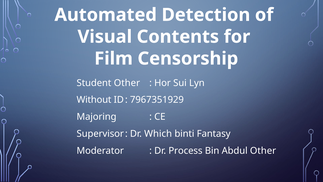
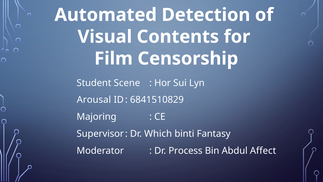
Student Other: Other -> Scene (127, 83)
Without: Without -> Arousal (94, 100)
7967351929: 7967351929 -> 6841510829 (157, 100)
Abdul Other: Other -> Affect (263, 150)
